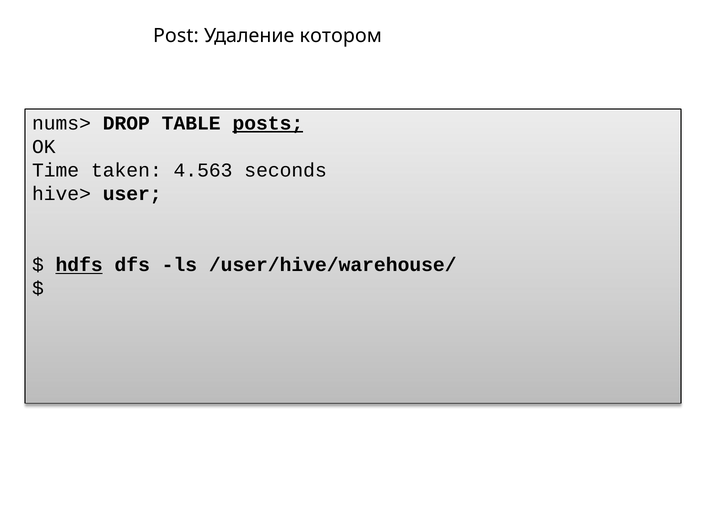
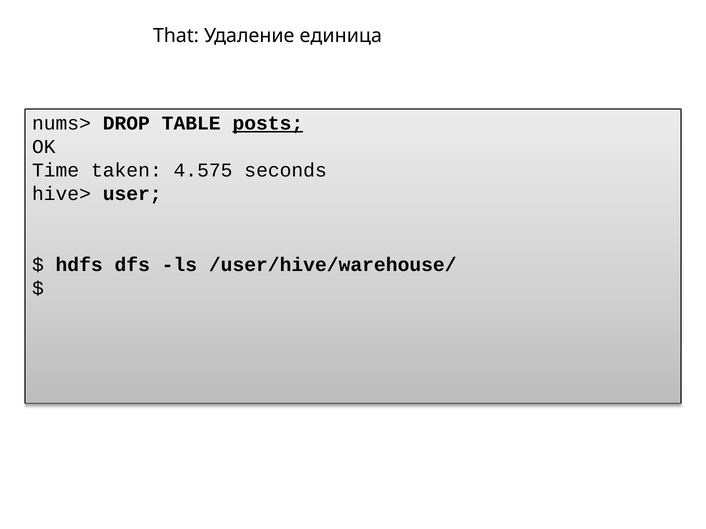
Post: Post -> That (176, 36)
котором: котором -> единица (341, 36)
4.563: 4.563 -> 4.575 (203, 171)
hdfs underline: present -> none (79, 265)
